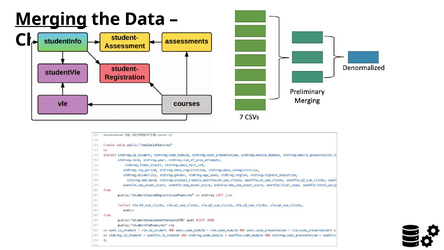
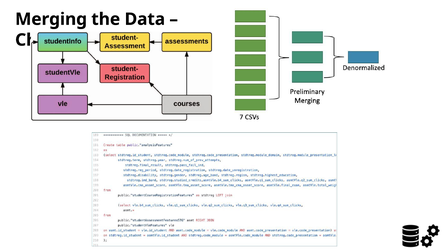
Merging underline: present -> none (51, 19)
